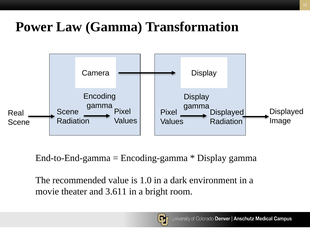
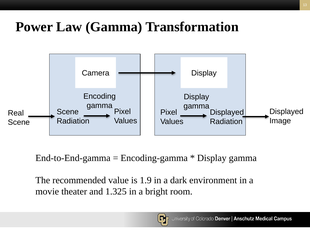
1.0: 1.0 -> 1.9 (146, 181)
3.611: 3.611 -> 1.325 (116, 192)
